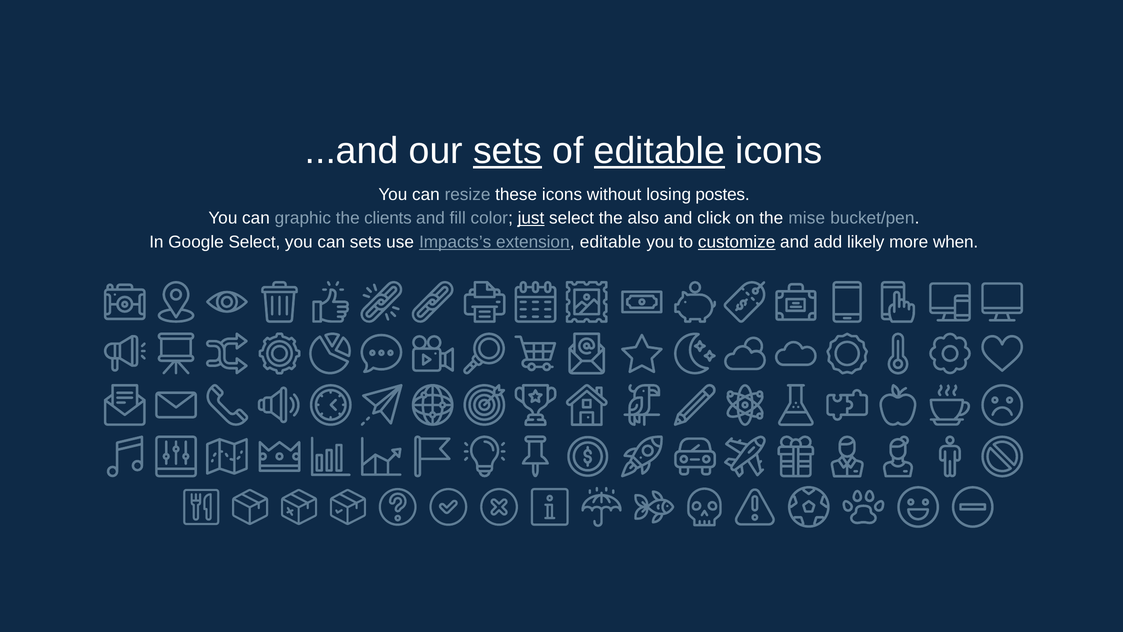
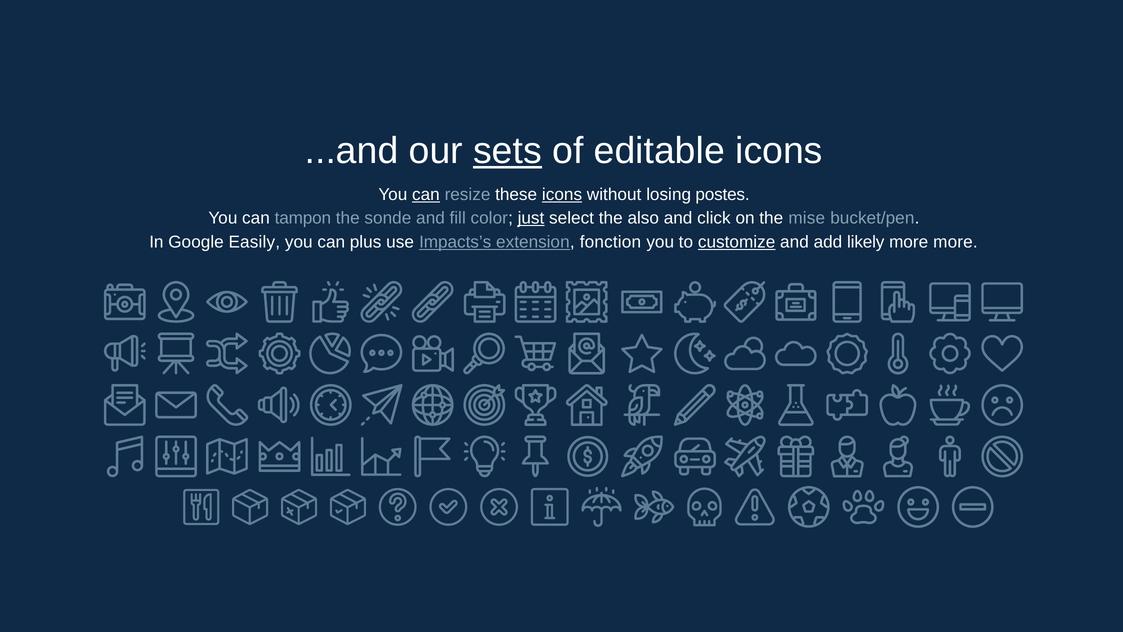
editable underline: present -> none (659, 151)
can underline: none -> present (426, 195)
icons underline: none -> present (562, 195)
graphic: graphic -> tampon (303, 218)
clients: clients -> sonde (388, 218)
Google Select: Select -> Easily (254, 242)
can sets: sets -> plus (366, 242)
extension editable: editable -> fonction (610, 242)
more when: when -> more (955, 242)
